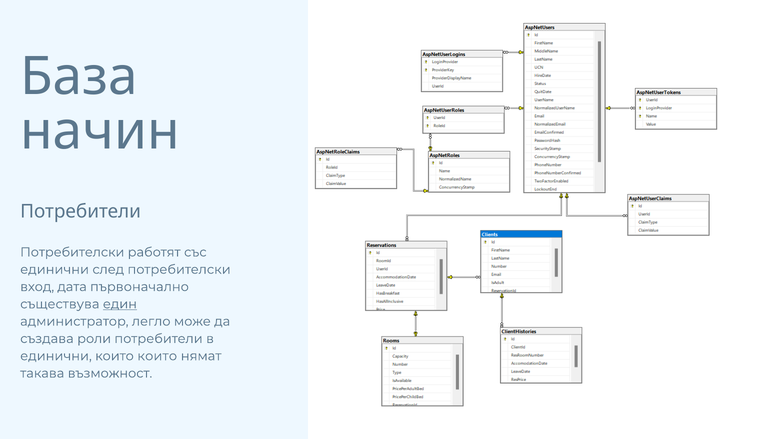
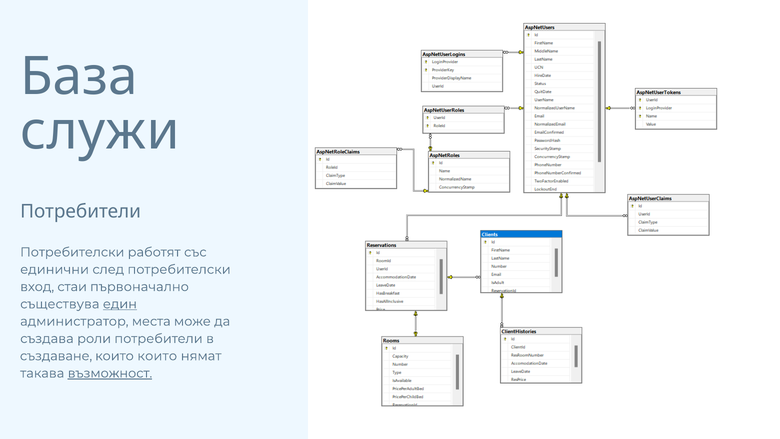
начин: начин -> служи (100, 131)
дата: дата -> стаи (72, 287)
легло: легло -> места (151, 321)
единични: единични -> създаване (56, 356)
възможност underline: none -> present (110, 373)
